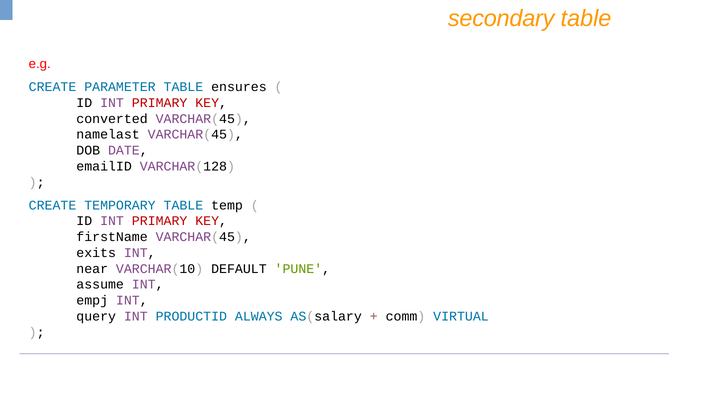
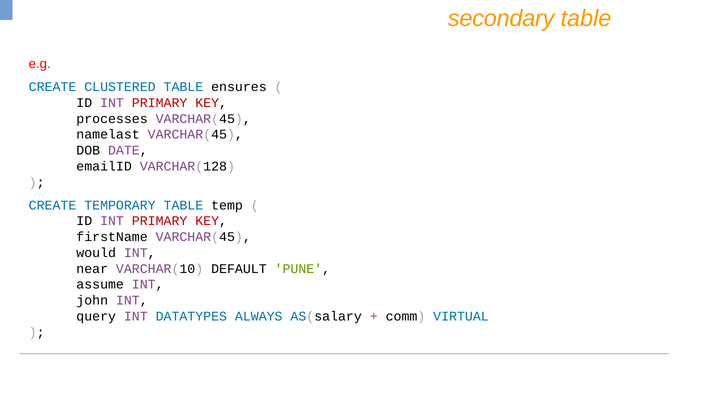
PARAMETER: PARAMETER -> CLUSTERED (120, 87)
converted: converted -> processes (112, 119)
exits: exits -> would (96, 253)
empj: empj -> john (92, 300)
PRODUCTID: PRODUCTID -> DATATYPES (191, 316)
